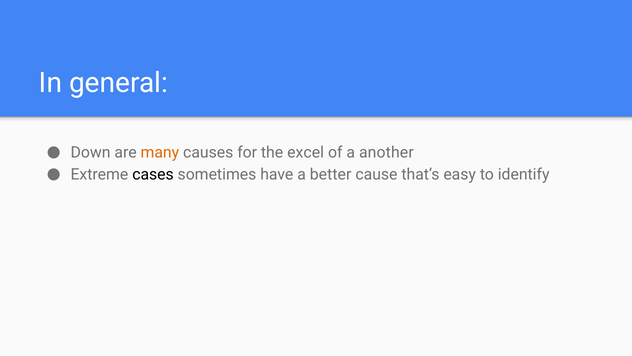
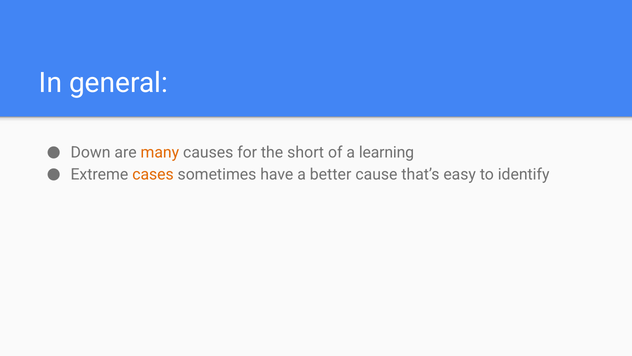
excel: excel -> short (306, 152)
another: another -> learning (387, 152)
cases colour: black -> orange (153, 174)
